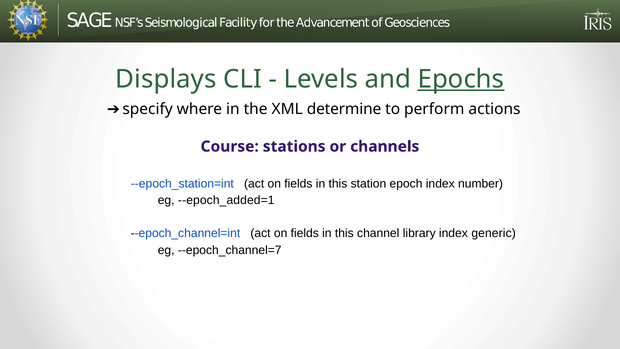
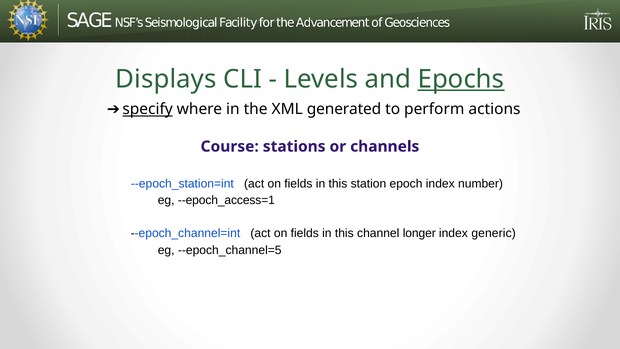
specify underline: none -> present (148, 109)
determine: determine -> generated (344, 109)
--epoch_added=1: --epoch_added=1 -> --epoch_access=1 (226, 200)
library: library -> longer (419, 233)
--epoch_channel=7: --epoch_channel=7 -> --epoch_channel=5 (230, 250)
